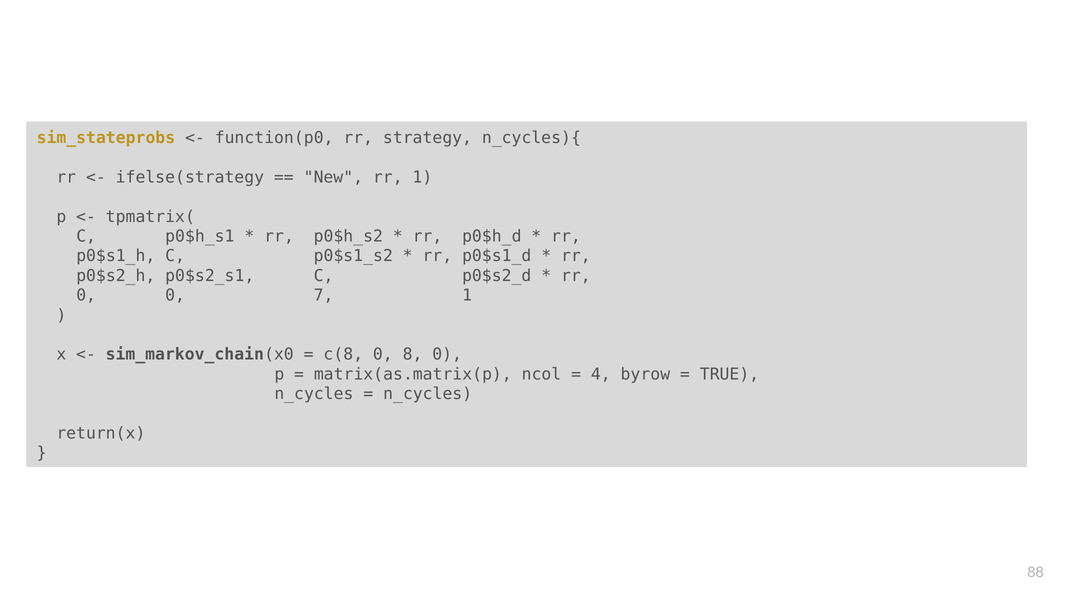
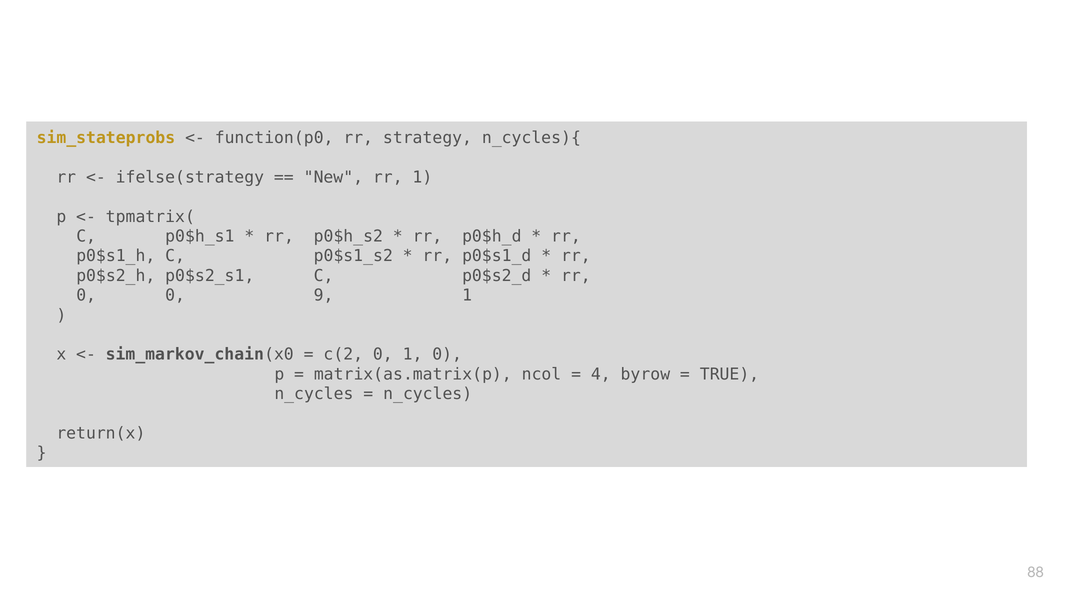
7: 7 -> 9 (324, 295)
c(8: c(8 -> c(2 (343, 354)
0 8: 8 -> 1 (413, 354)
